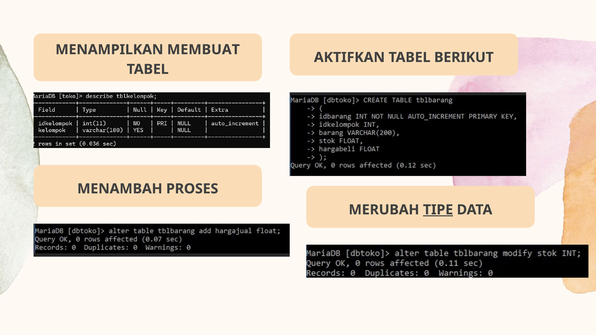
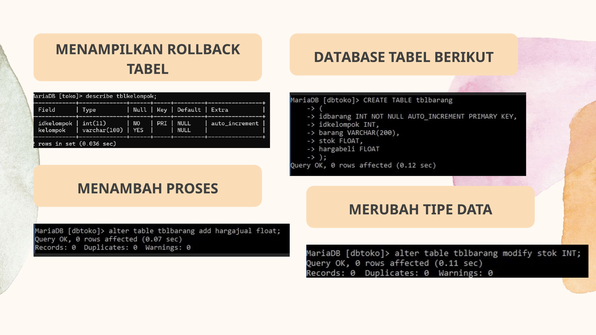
MEMBUAT: MEMBUAT -> ROLLBACK (204, 50)
AKTIFKAN: AKTIFKAN -> DATABASE (350, 57)
TIPE underline: present -> none (438, 210)
